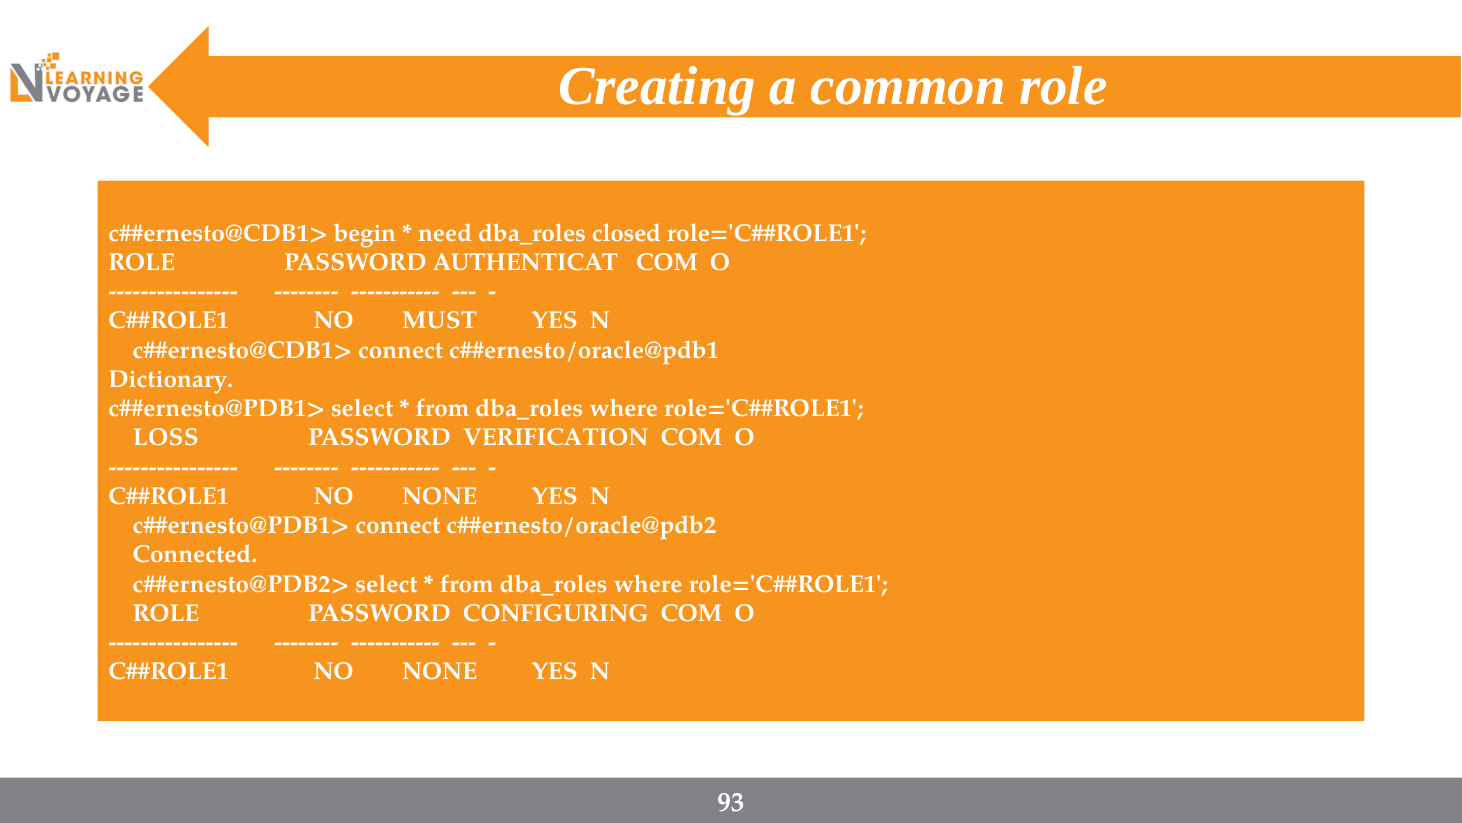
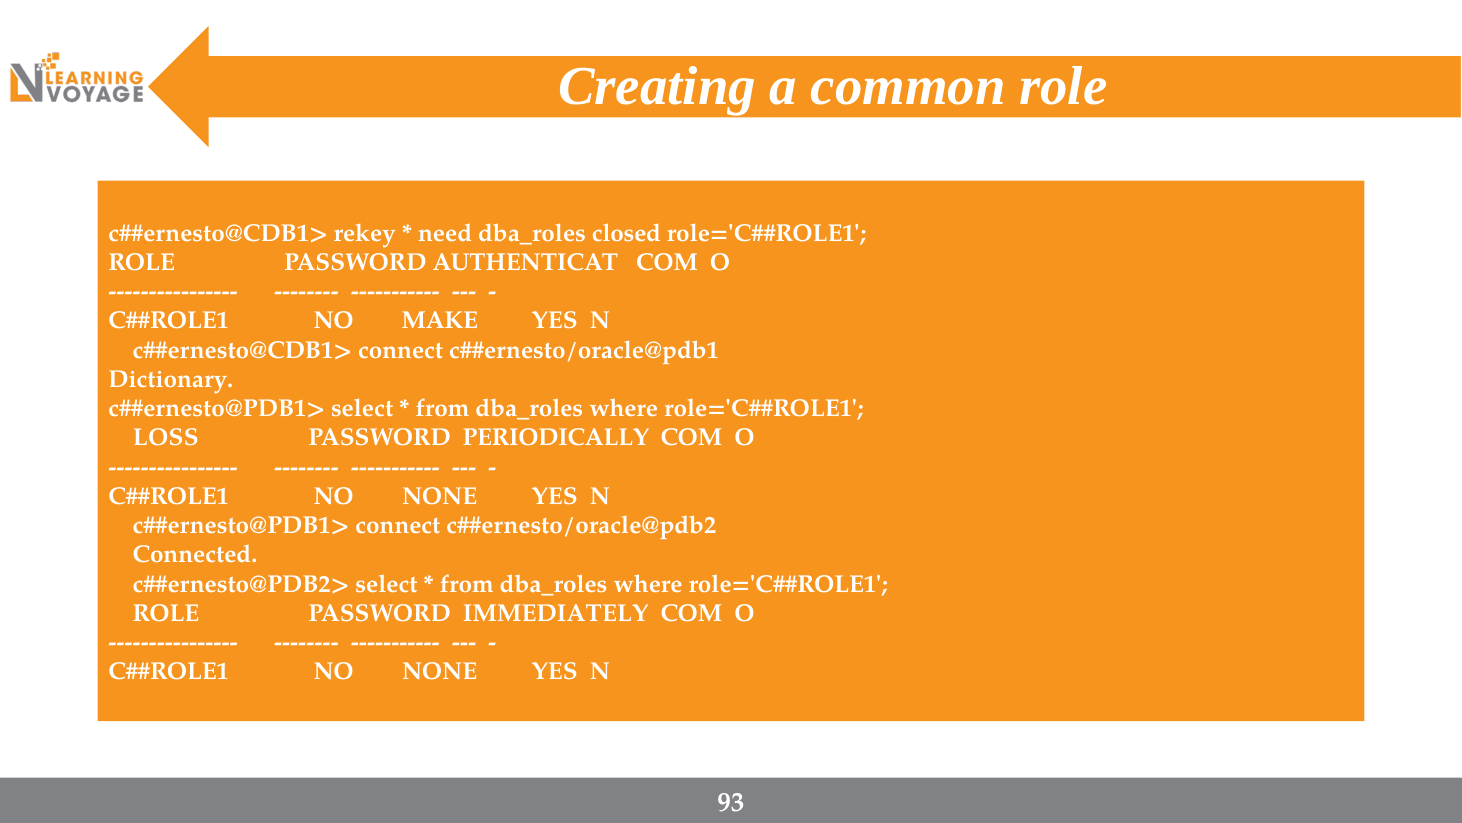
begin: begin -> rekey (365, 233)
MUST: MUST -> MAKE (440, 321)
VERIFICATION: VERIFICATION -> PERIODICALLY (556, 438)
CONFIGURING: CONFIGURING -> IMMEDIATELY (556, 613)
